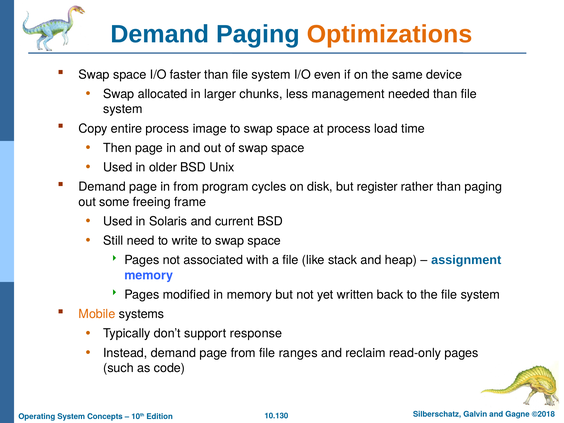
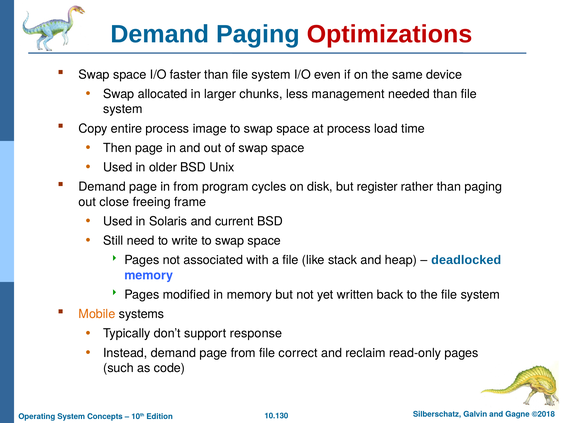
Optimizations colour: orange -> red (390, 34)
some: some -> close (114, 202)
assignment: assignment -> deadlocked (466, 260)
ranges: ranges -> correct (298, 353)
